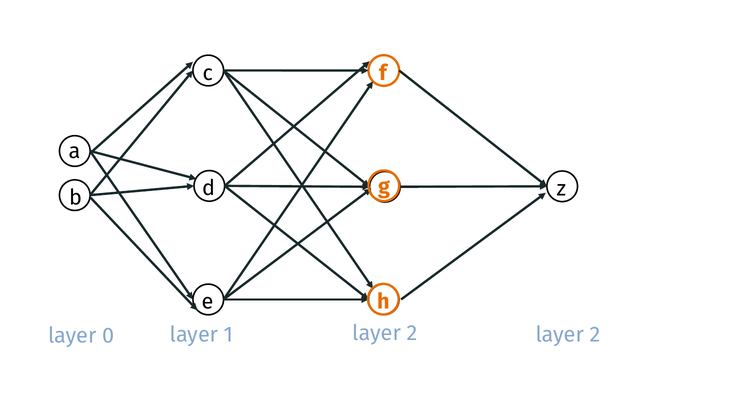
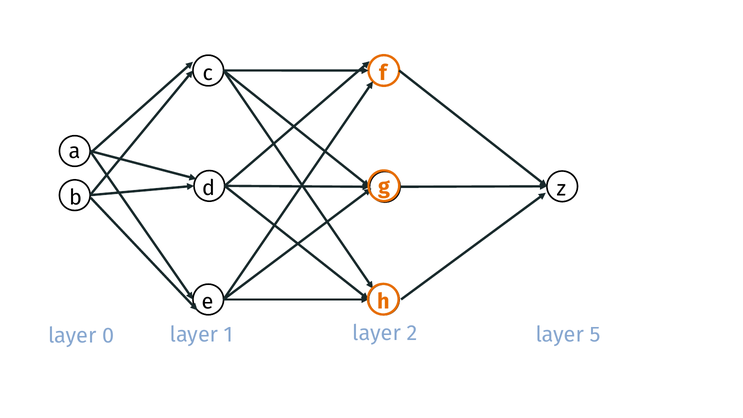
2: 2 -> 5 (595, 335)
